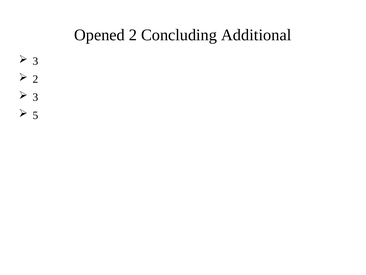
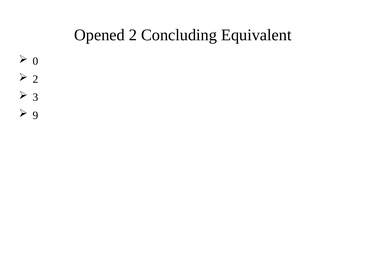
Additional: Additional -> Equivalent (256, 35)
3: 3 -> 0 (35, 61)
5: 5 -> 9 (35, 115)
